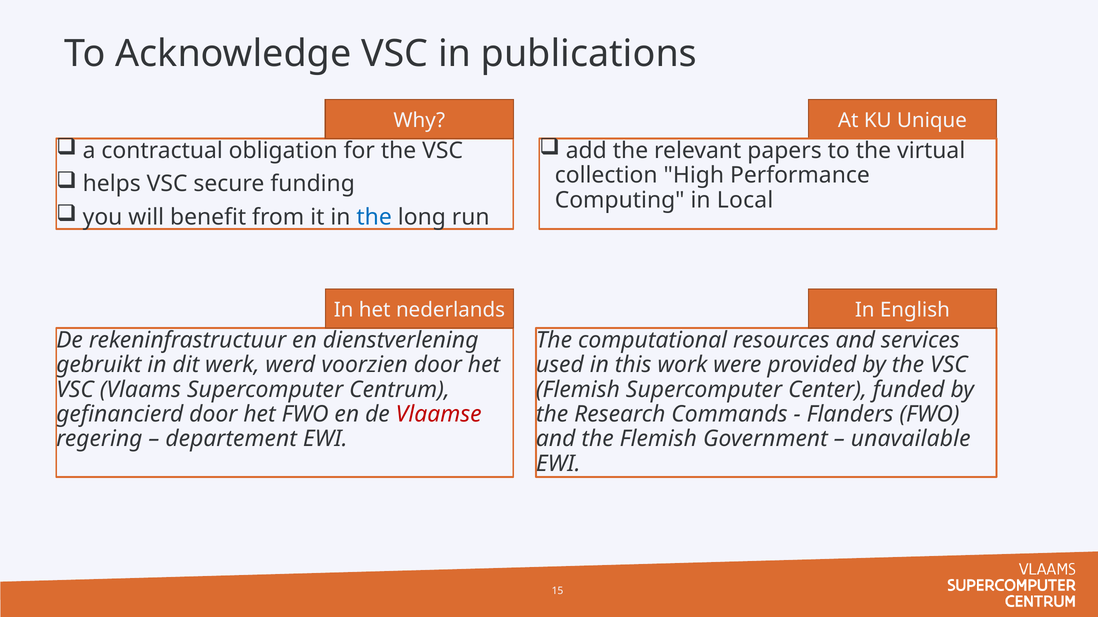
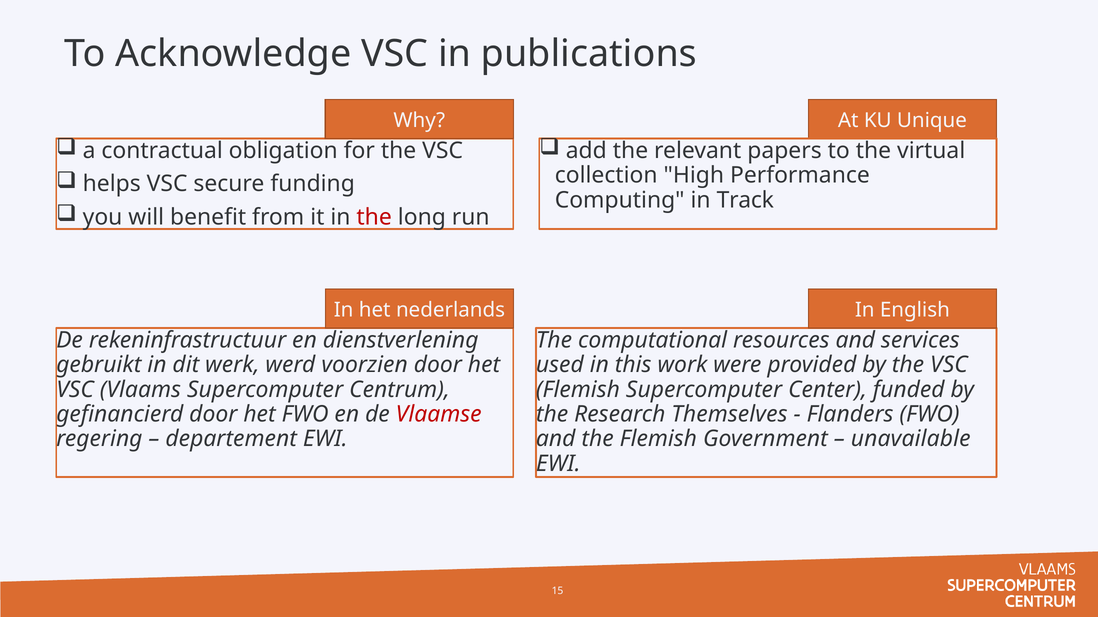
Local: Local -> Track (745, 200)
the colour: blue -> red (374, 217)
Commands: Commands -> Themselves (729, 415)
